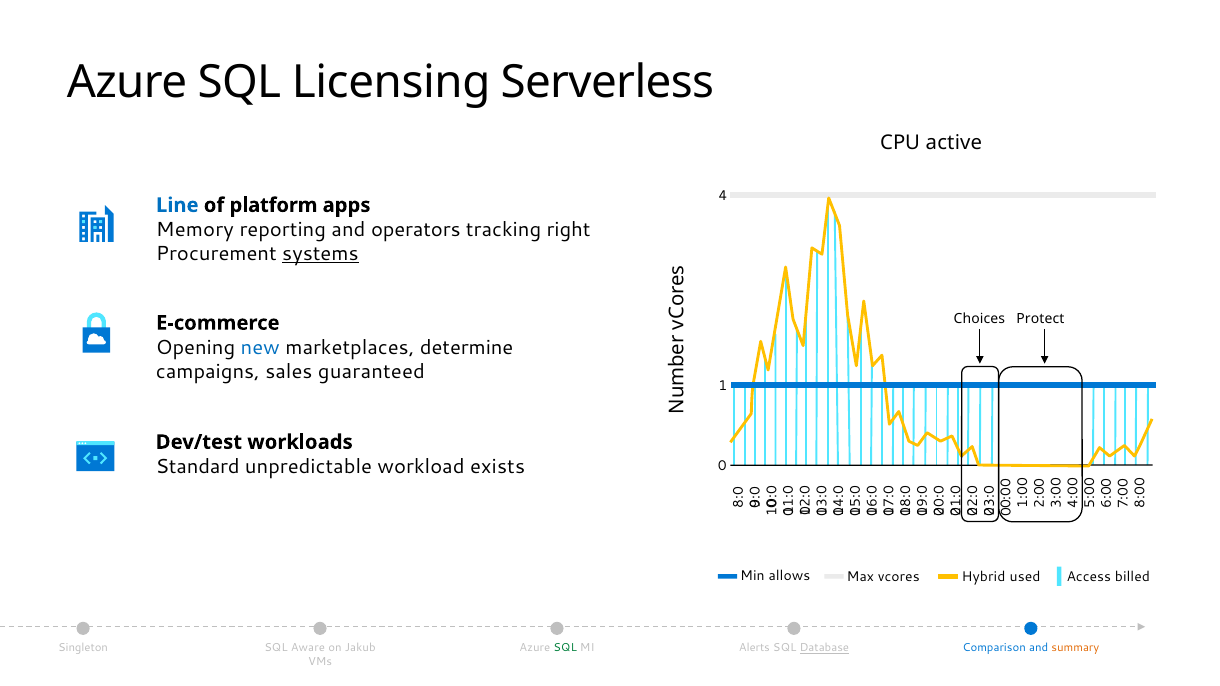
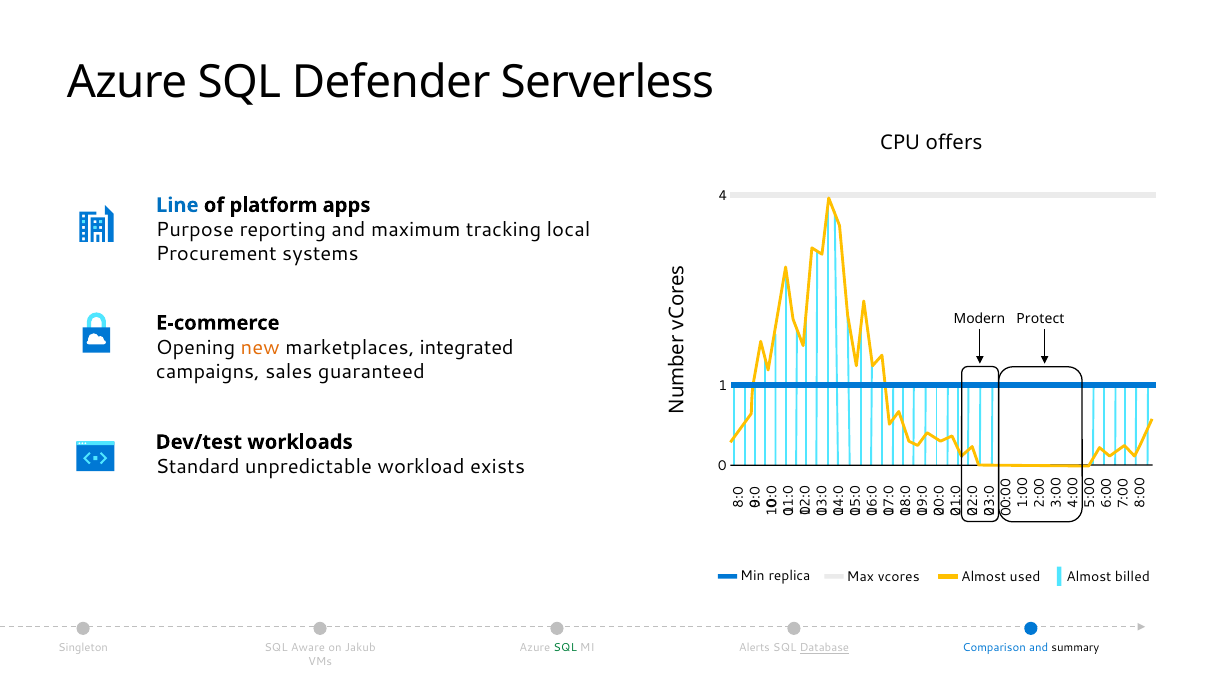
Licensing: Licensing -> Defender (391, 83)
active: active -> offers (954, 143)
Memory: Memory -> Purpose (195, 230)
operators: operators -> maximum (416, 230)
right: right -> local (569, 230)
systems underline: present -> none (320, 254)
Choices: Choices -> Modern (979, 319)
new colour: blue -> orange (260, 348)
determine: determine -> integrated (467, 348)
allows: allows -> replica (790, 576)
vcores Hybrid: Hybrid -> Almost (984, 577)
used Access: Access -> Almost (1089, 577)
summary colour: orange -> black (1075, 648)
